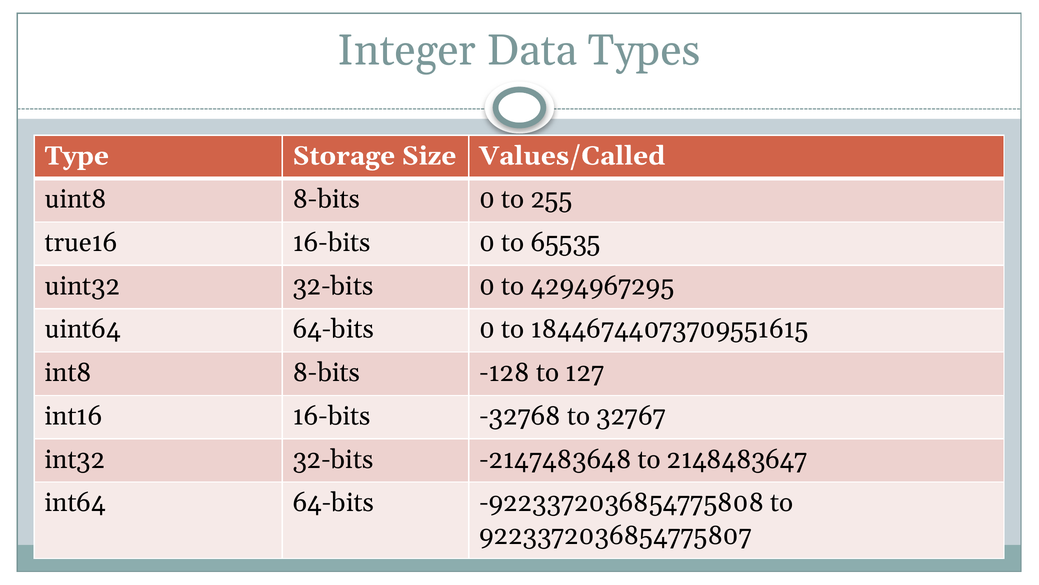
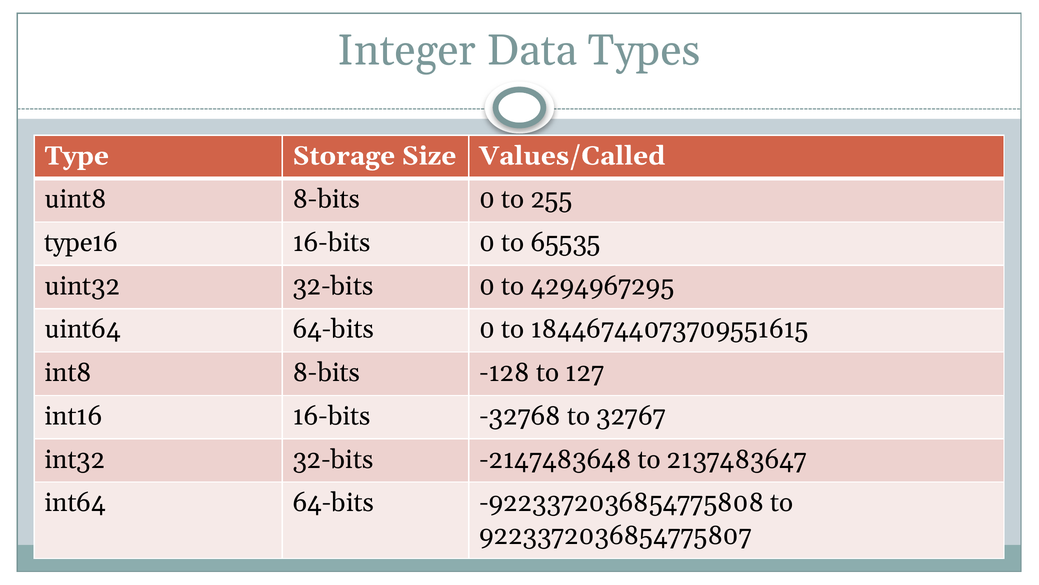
true16: true16 -> type16 (81, 242)
2148483647: 2148483647 -> 2137483647 (737, 459)
